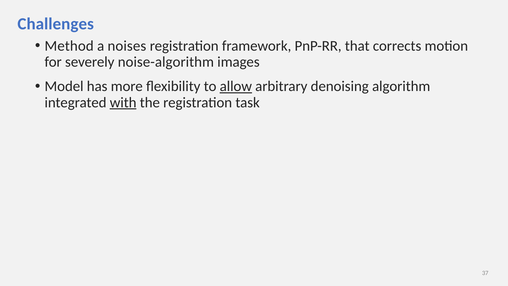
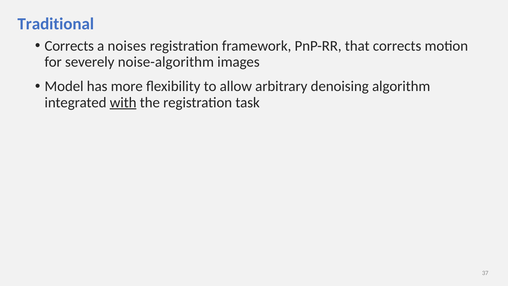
Challenges: Challenges -> Traditional (56, 24)
Method: Method -> Corrects (69, 46)
allow underline: present -> none (236, 86)
